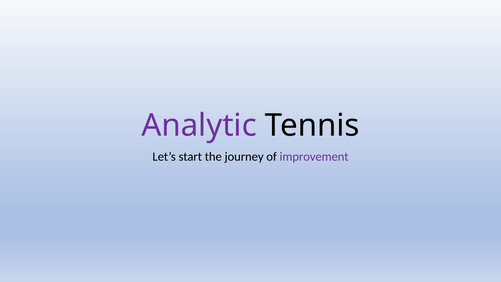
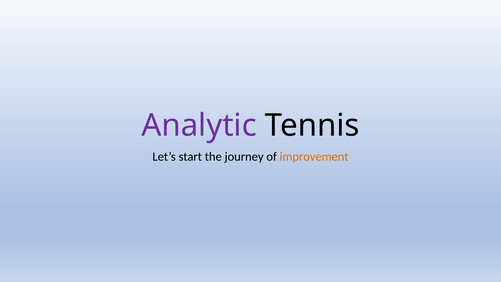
improvement colour: purple -> orange (314, 157)
